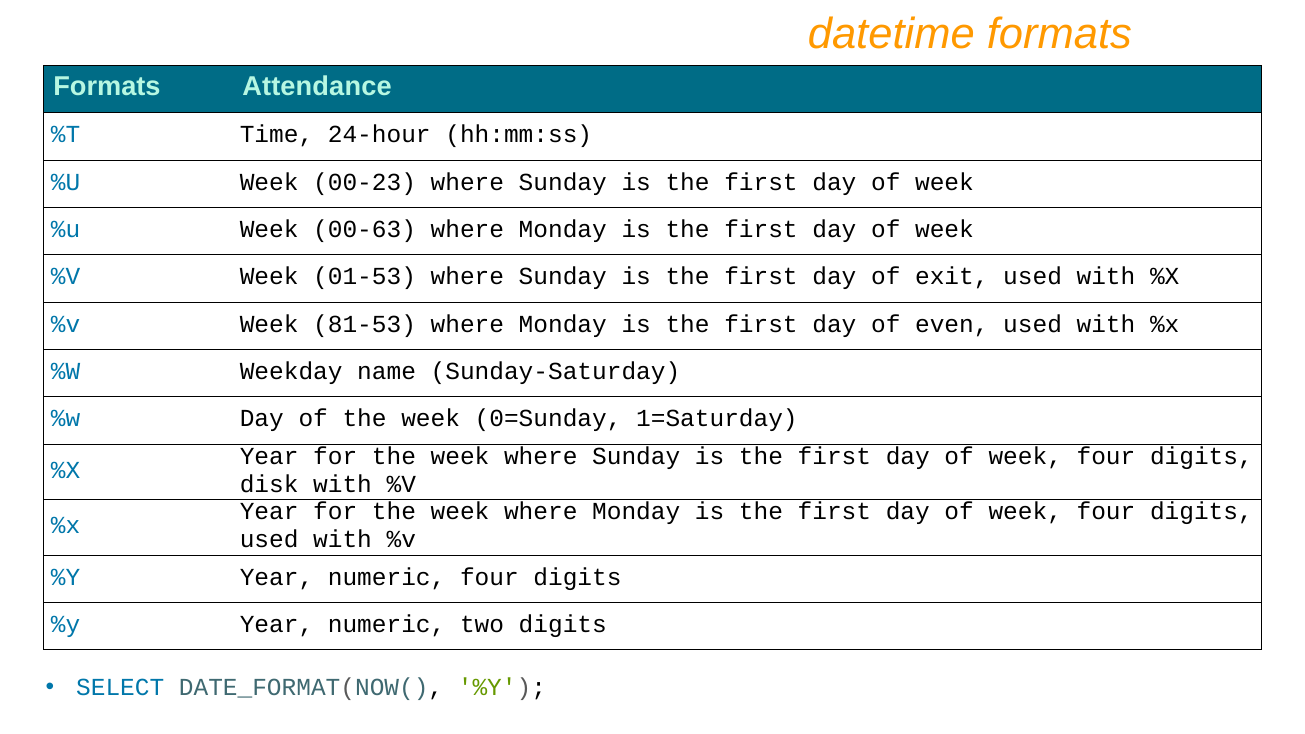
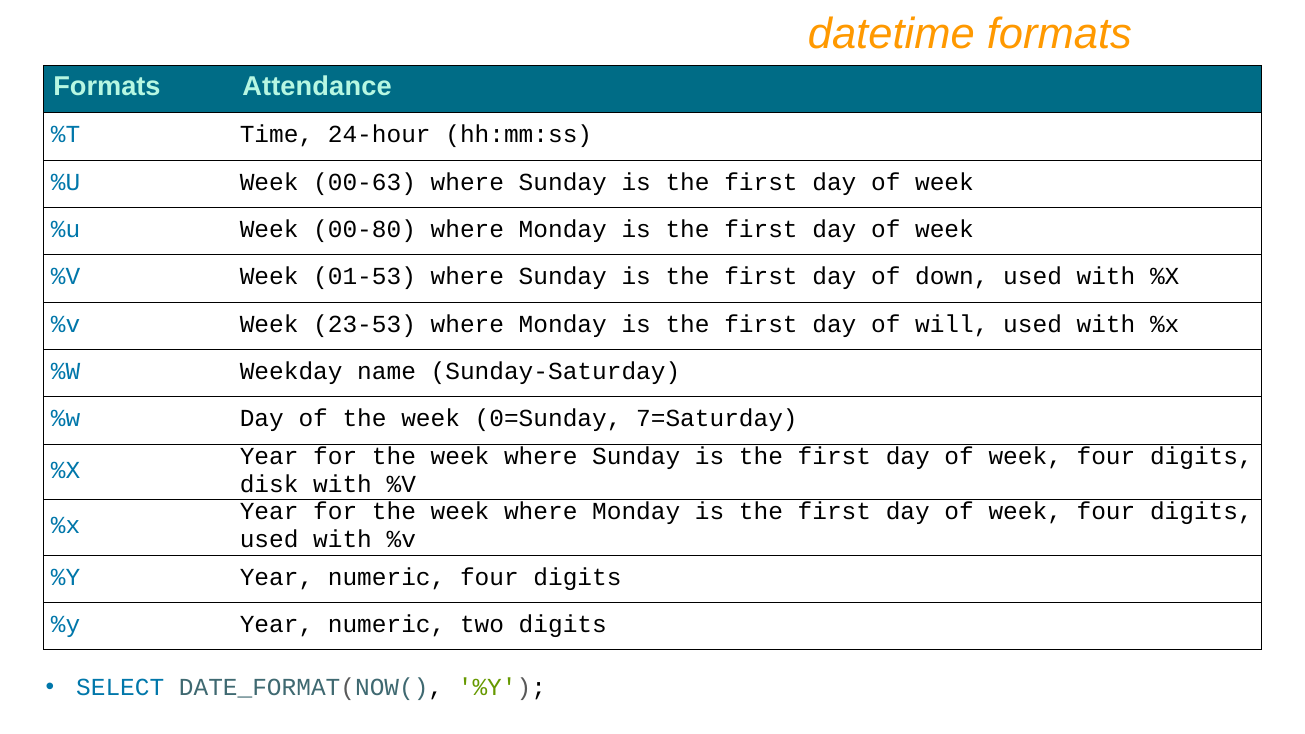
00-23: 00-23 -> 00-63 (365, 182)
00-63: 00-63 -> 00-80 (365, 230)
exit: exit -> down (952, 277)
81-53: 81-53 -> 23-53 (365, 324)
even: even -> will (952, 324)
1=Saturday: 1=Saturday -> 7=Saturday (717, 419)
